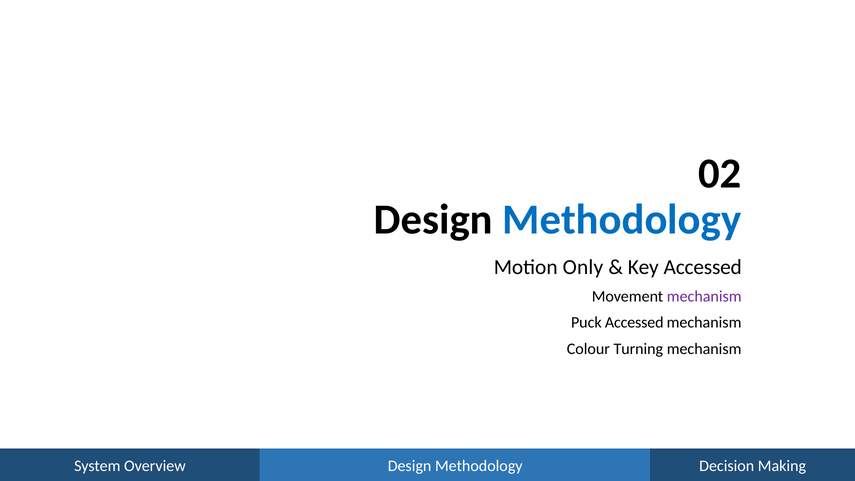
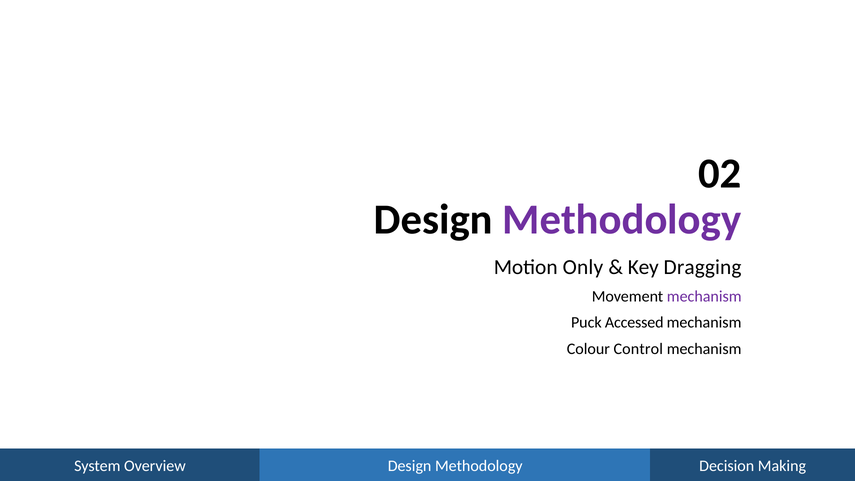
Methodology colour: blue -> purple (622, 220)
Key Accessed: Accessed -> Dragging (703, 267)
Turning: Turning -> Control (638, 349)
